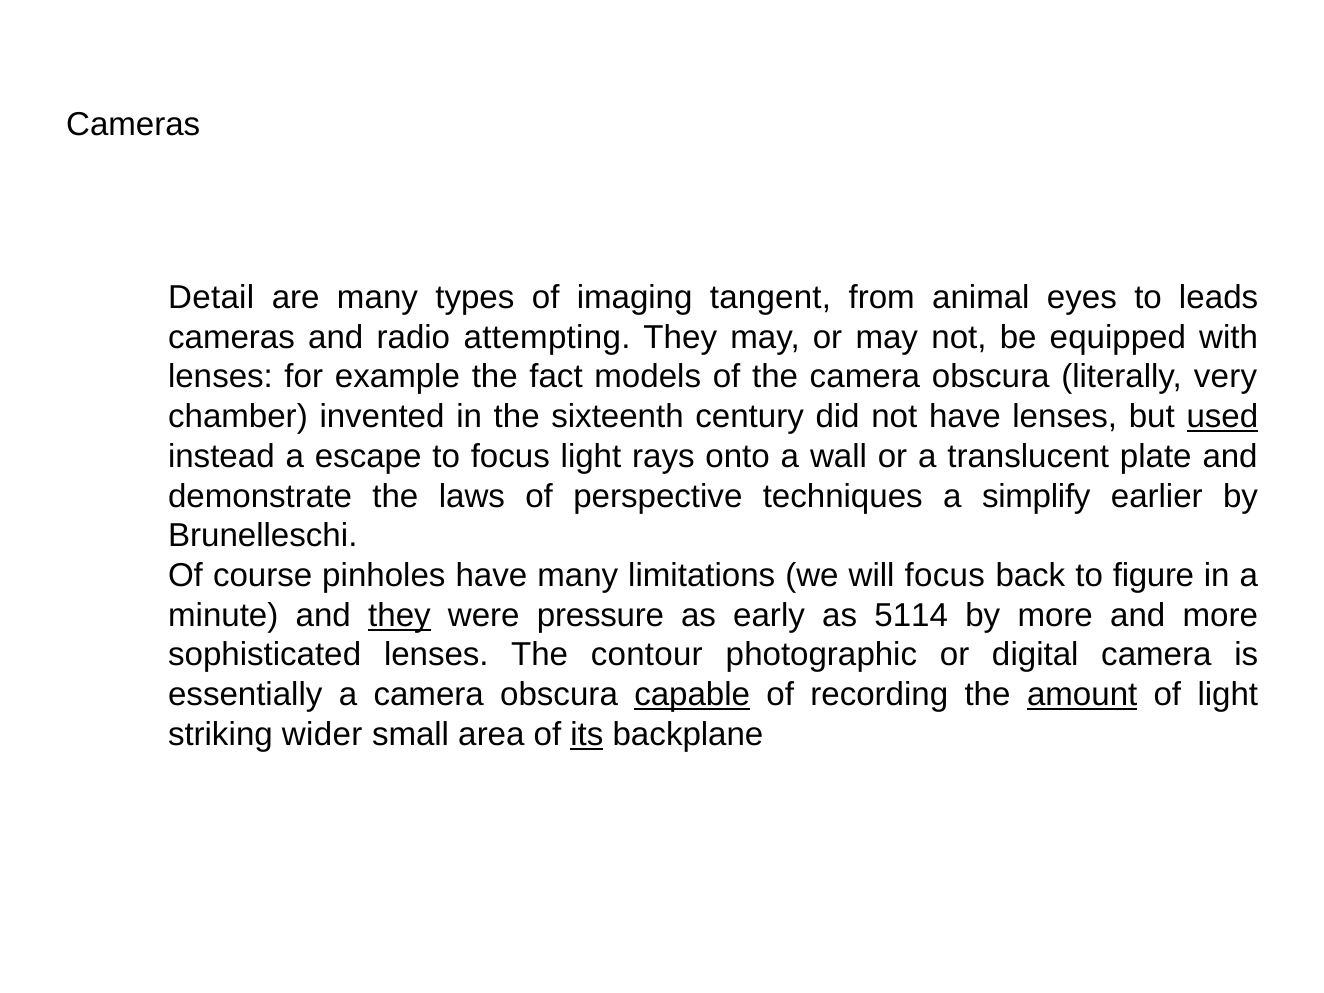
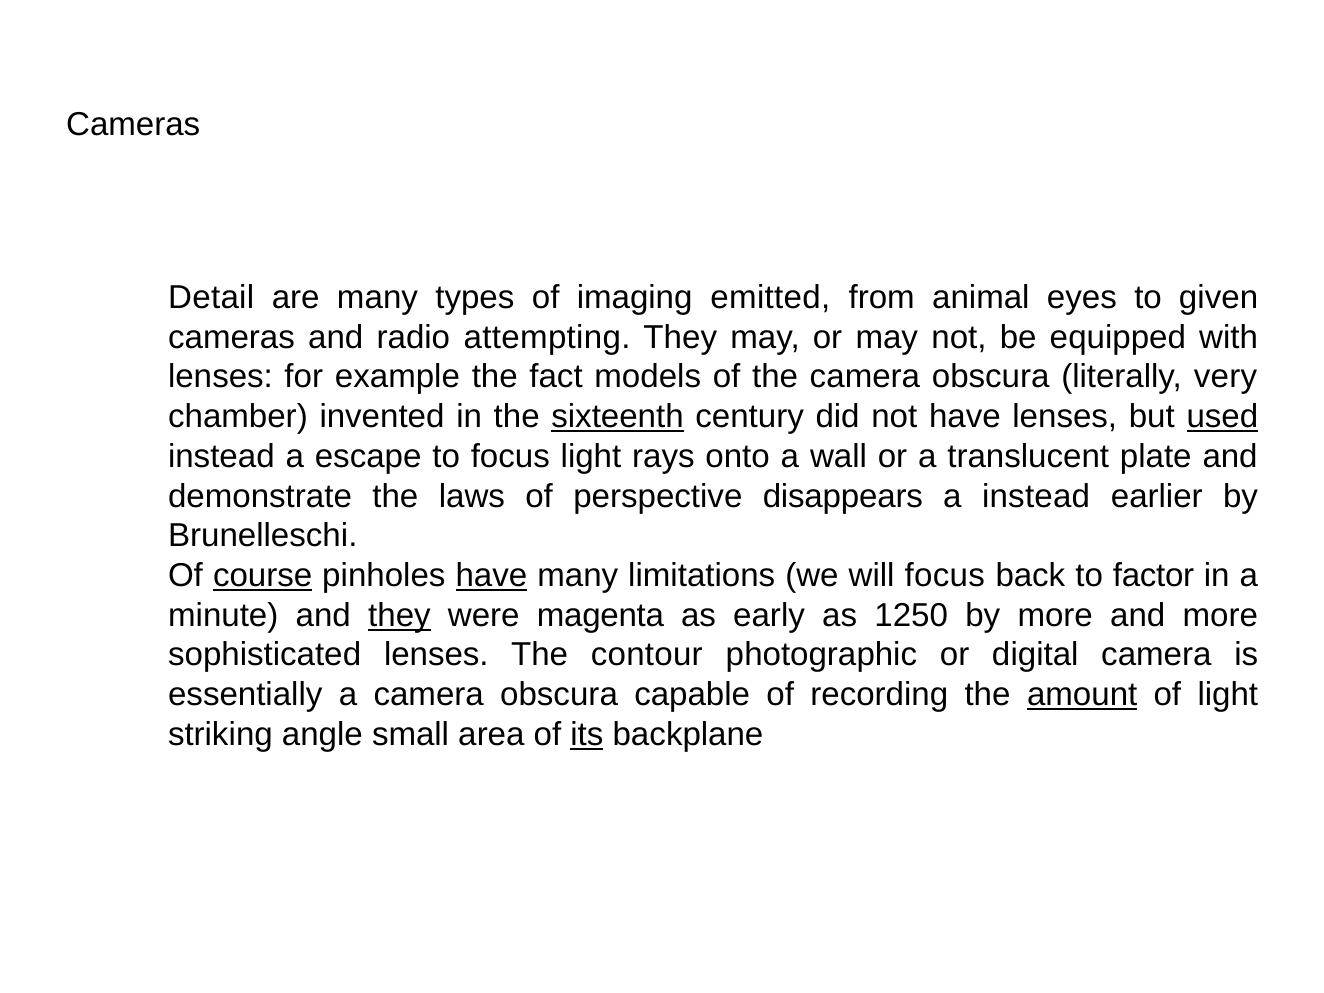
tangent: tangent -> emitted (770, 298)
leads: leads -> given (1219, 298)
sixteenth underline: none -> present (618, 417)
techniques: techniques -> disappears (843, 496)
a simplify: simplify -> instead (1036, 496)
course underline: none -> present (263, 576)
have underline: none -> present (491, 576)
figure: figure -> factor (1154, 576)
pressure: pressure -> magenta (600, 615)
5114: 5114 -> 1250 (911, 615)
capable underline: present -> none (692, 695)
wider: wider -> angle (322, 734)
